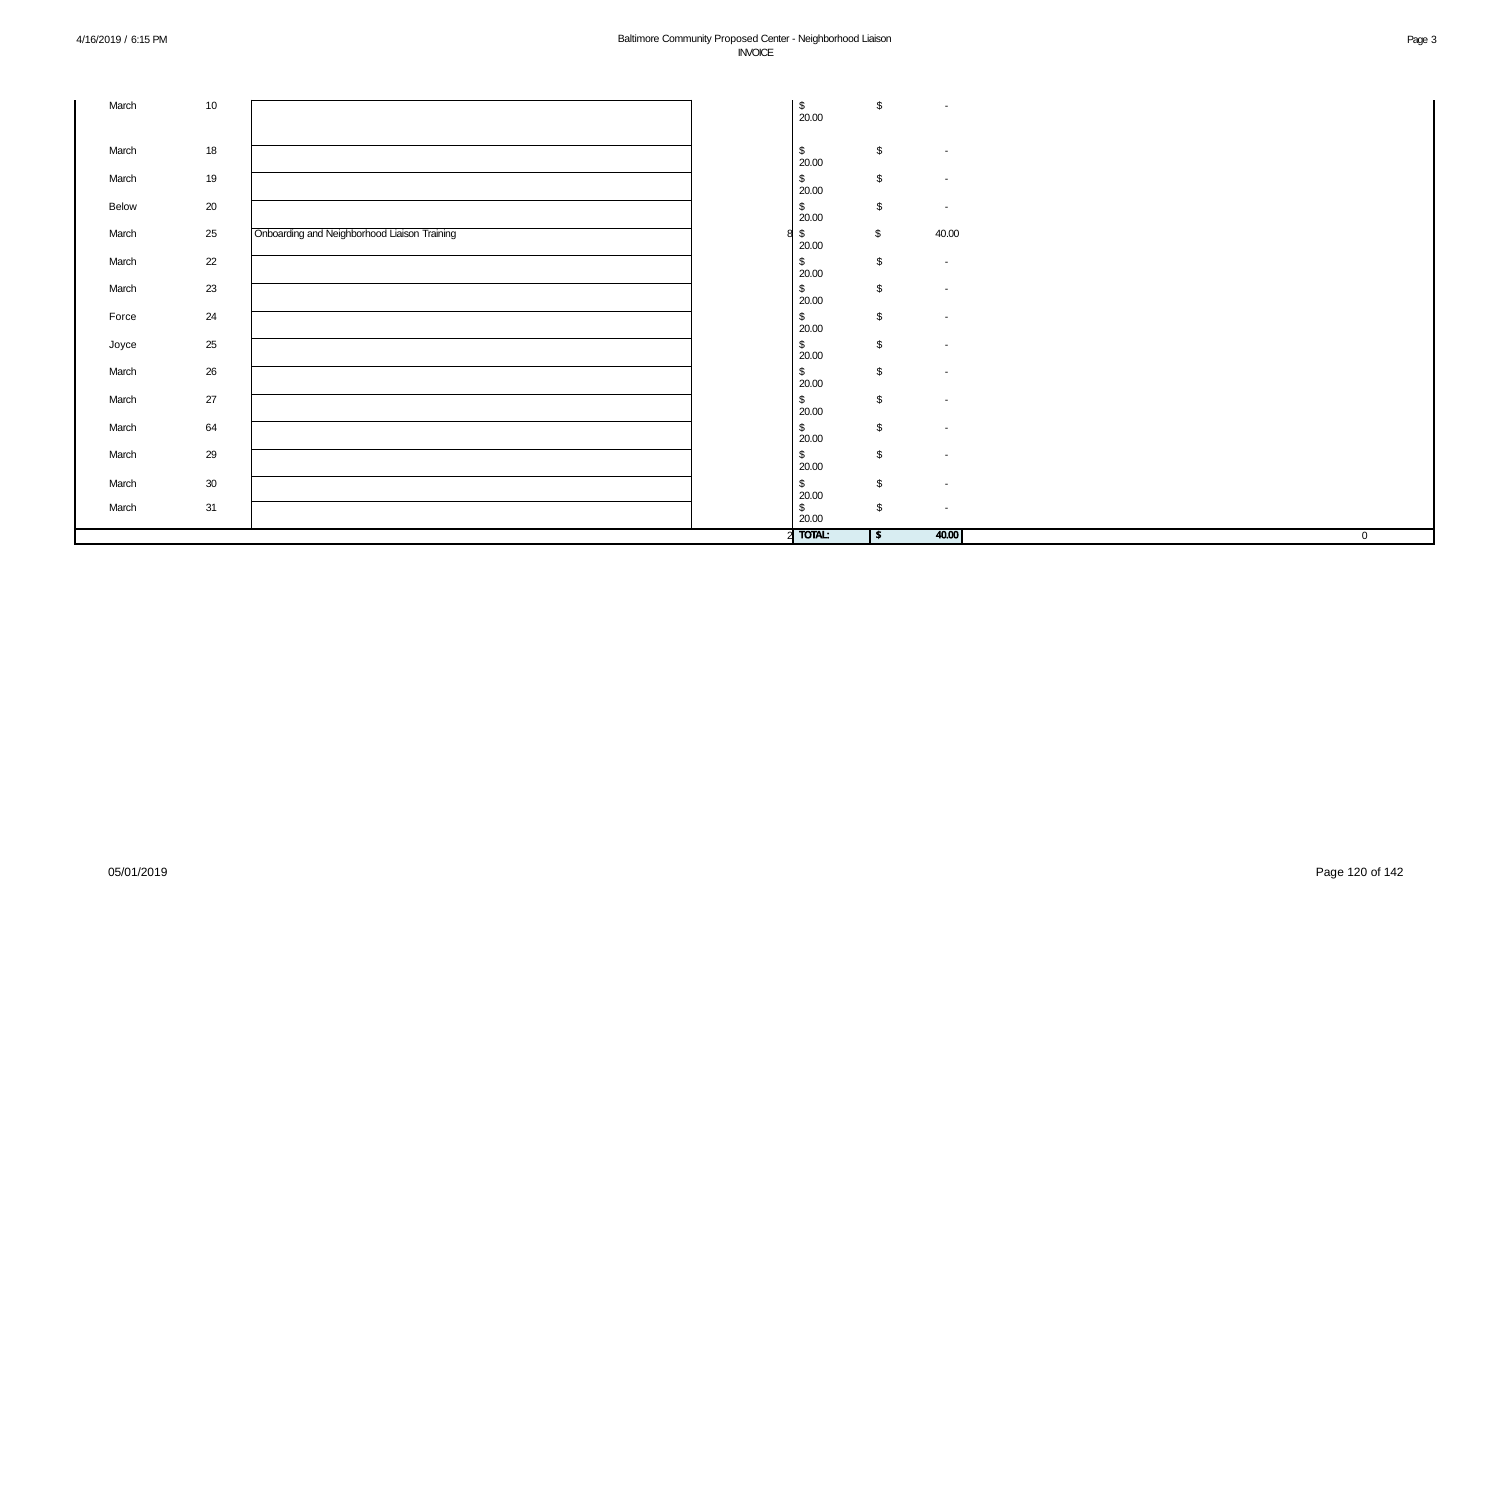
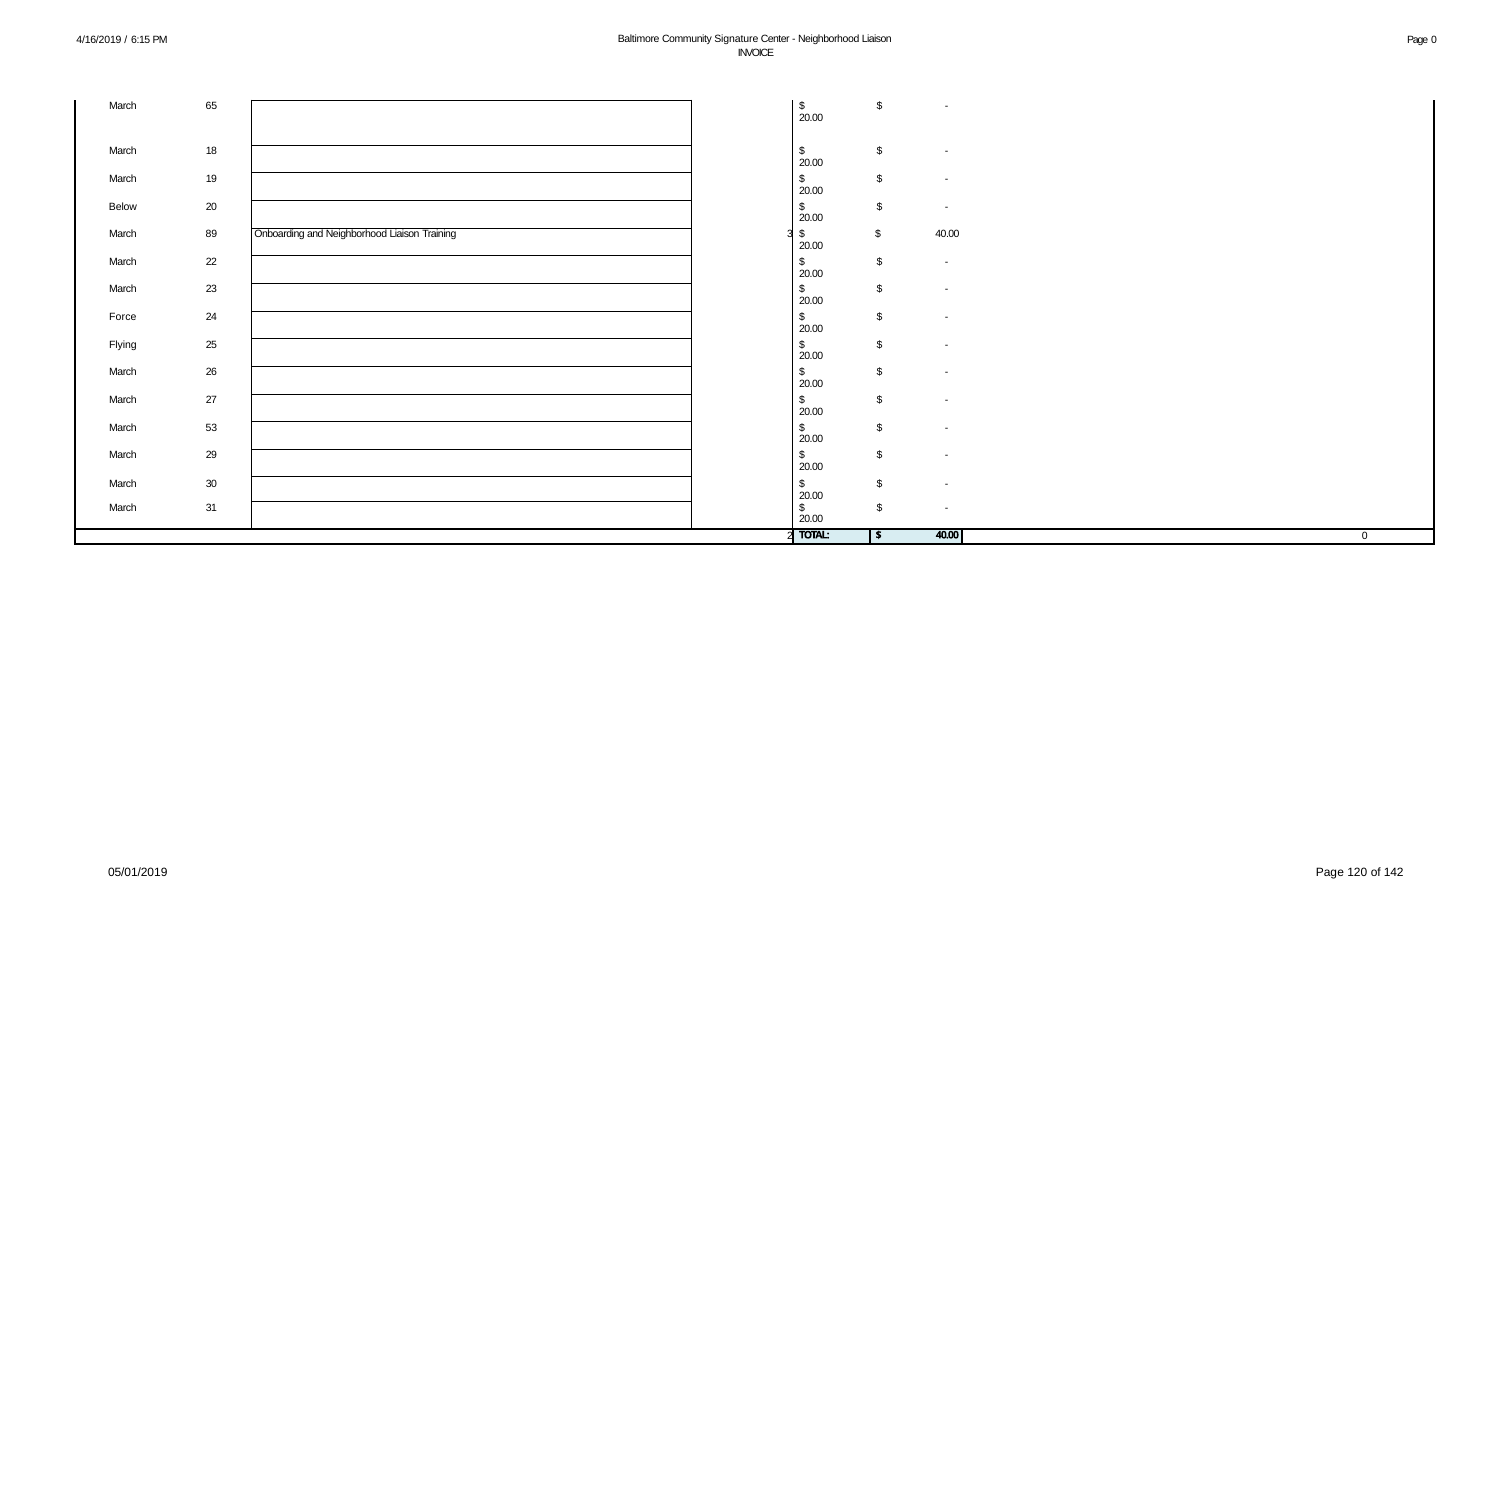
Proposed: Proposed -> Signature (736, 39)
Page 3: 3 -> 0 (1434, 40)
10: 10 -> 65 (211, 106)
March 25: 25 -> 89 (211, 234)
8: 8 -> 3 (790, 234)
Joyce: Joyce -> Flying (123, 345)
64: 64 -> 53 (211, 428)
